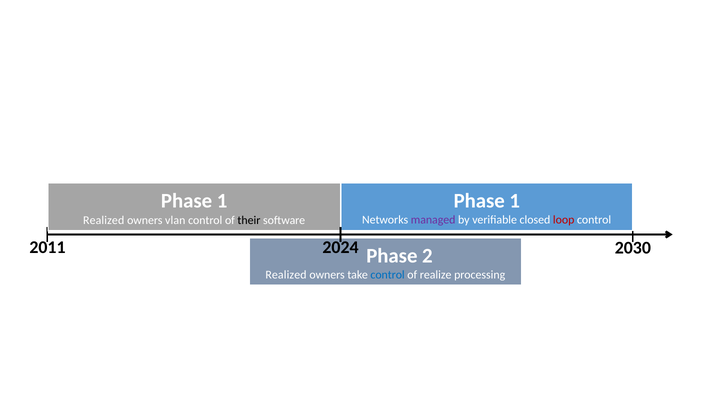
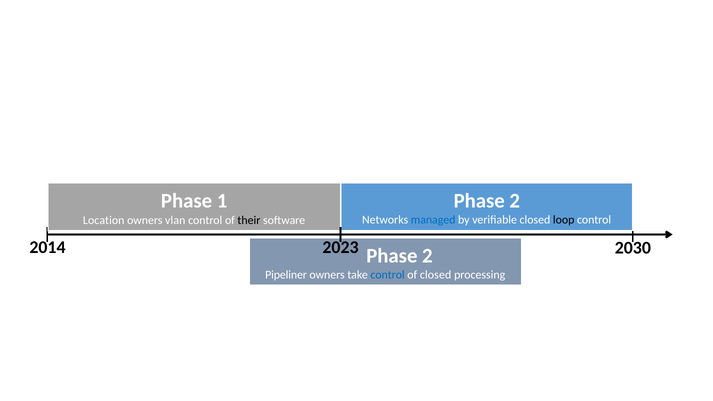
1: 1 -> 2 (515, 201)
managed colour: purple -> blue (433, 220)
loop colour: red -> black (564, 220)
Realized: Realized -> Location (104, 220)
2011: 2011 -> 2014 (47, 248)
2024: 2024 -> 2023 (340, 248)
Realized: Realized -> Pipeliner (286, 275)
of realize: realize -> closed (436, 275)
